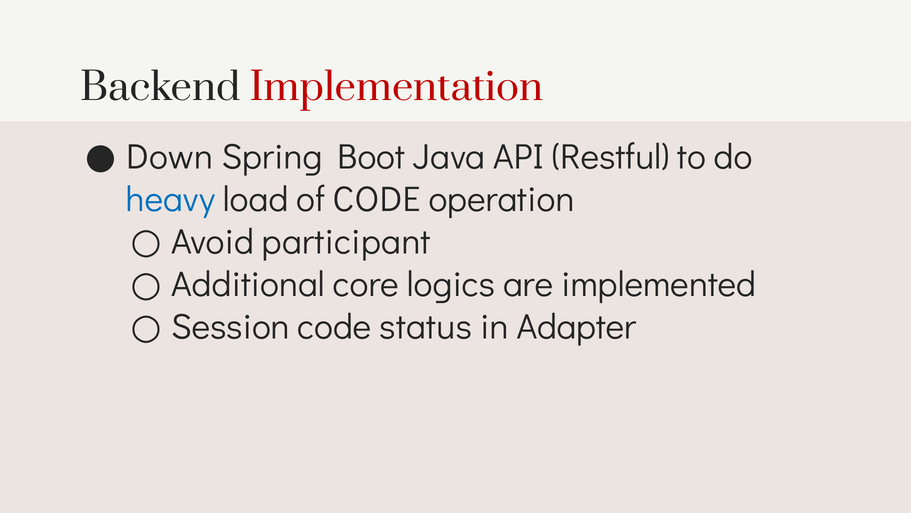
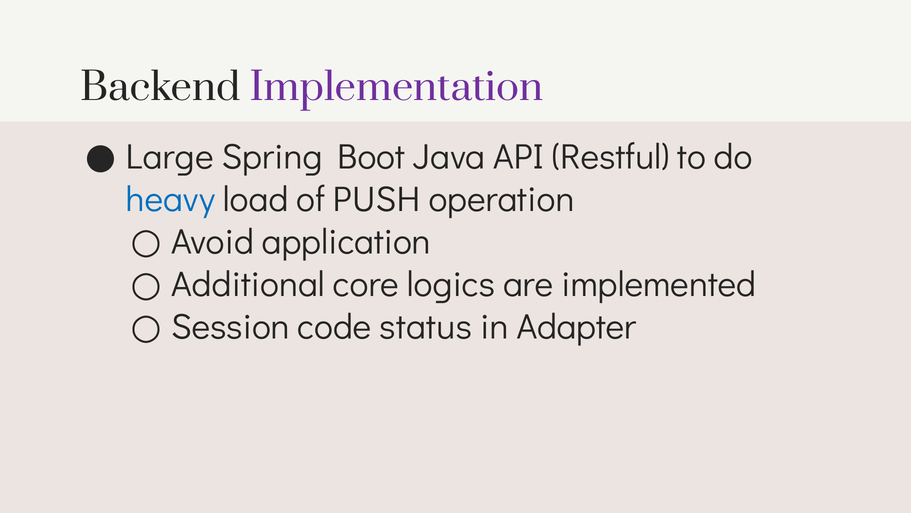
Implementation colour: red -> purple (396, 87)
Down: Down -> Large (170, 157)
of CODE: CODE -> PUSH (377, 199)
participant: participant -> application (346, 242)
